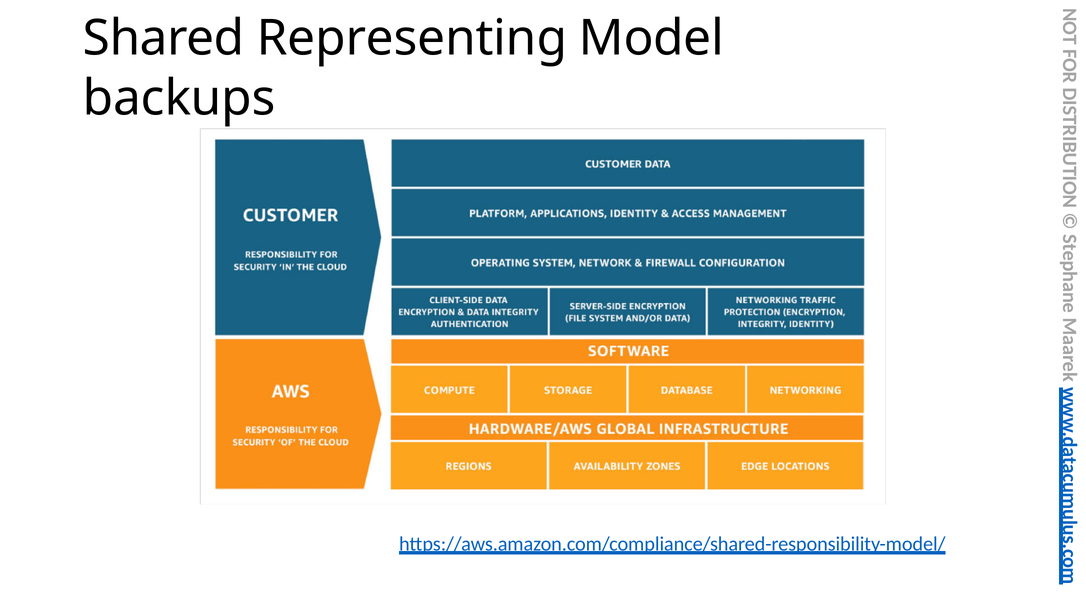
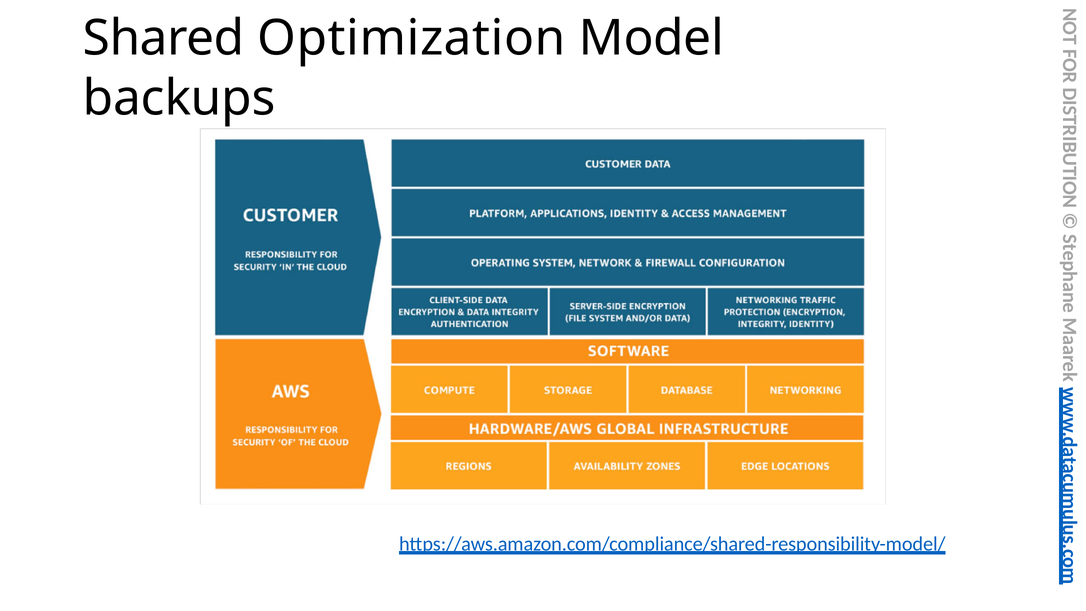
Representing: Representing -> Optimization (412, 38)
